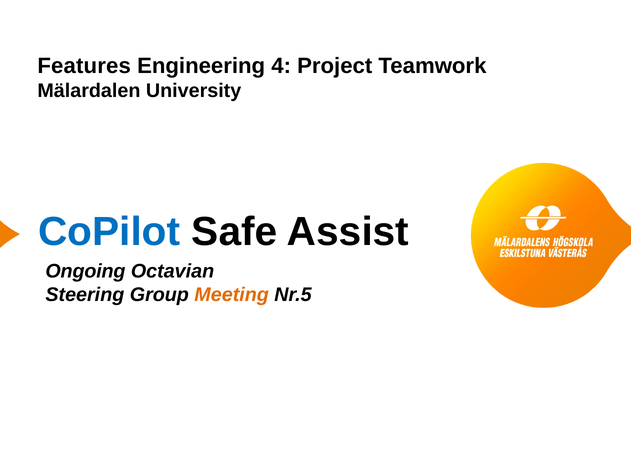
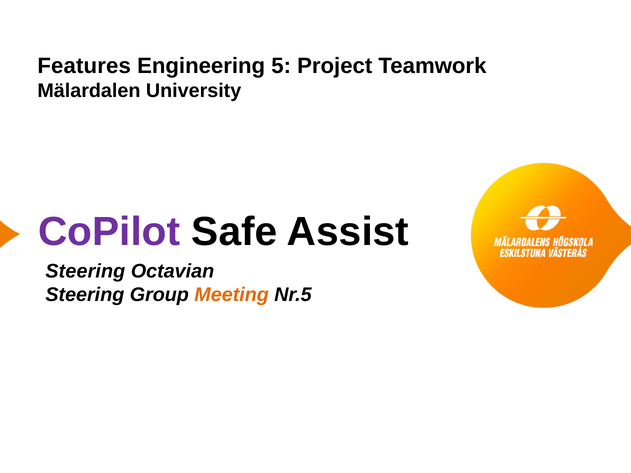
4: 4 -> 5 (281, 66)
CoPilot colour: blue -> purple (109, 232)
Ongoing: Ongoing -> Steering (85, 271)
